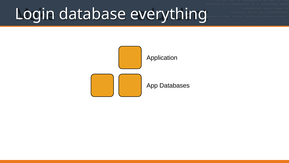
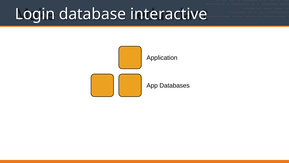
everything: everything -> interactive (169, 14)
